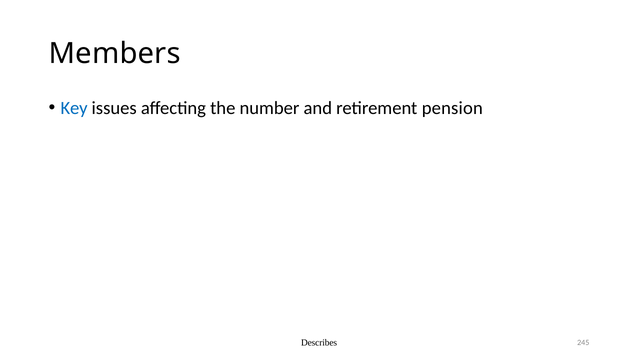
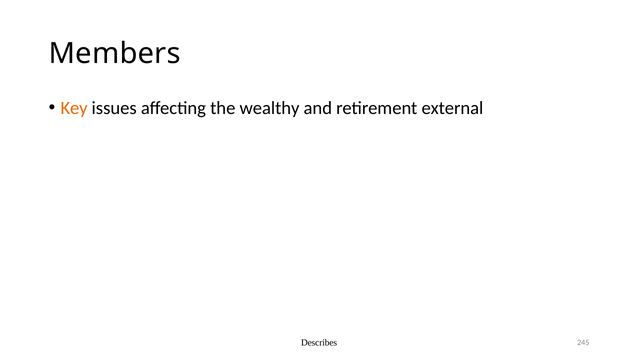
Key colour: blue -> orange (74, 108)
number: number -> wealthy (270, 108)
pension: pension -> external (452, 108)
